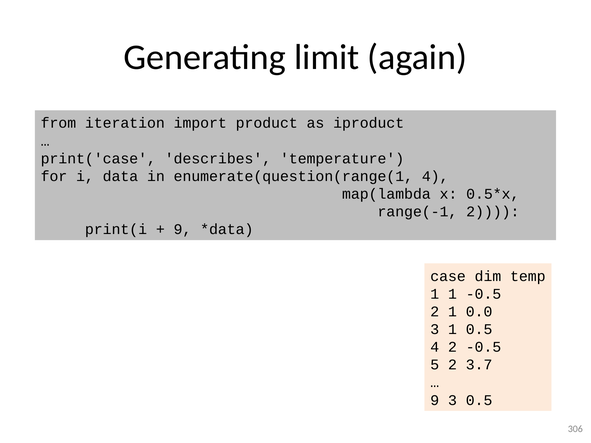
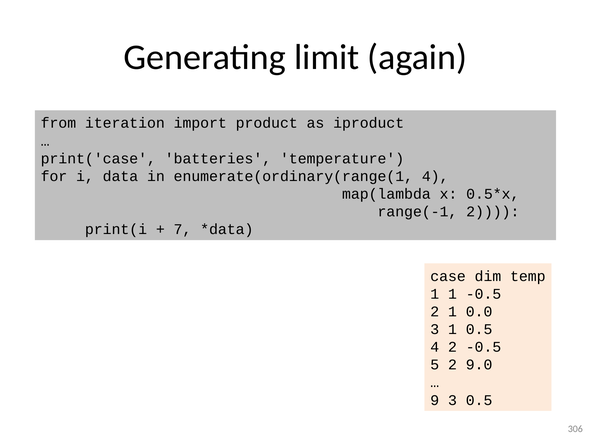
describes: describes -> batteries (218, 159)
enumerate(question(range(1: enumerate(question(range(1 -> enumerate(ordinary(range(1 (293, 176)
9: 9 -> 7 (183, 230)
3.7: 3.7 -> 9.0 (479, 365)
